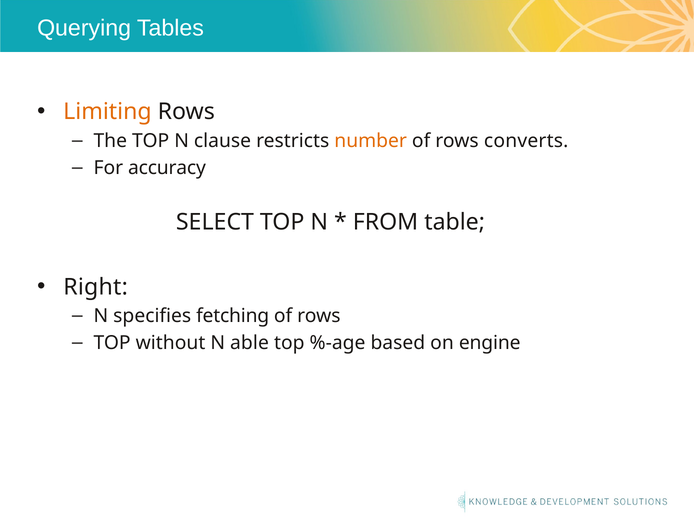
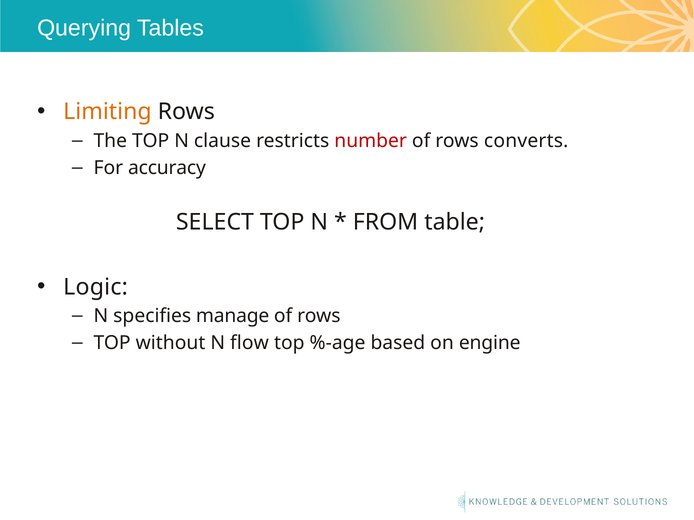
number colour: orange -> red (371, 141)
Right: Right -> Logic (96, 287)
fetching: fetching -> manage (233, 316)
able: able -> flow (249, 343)
